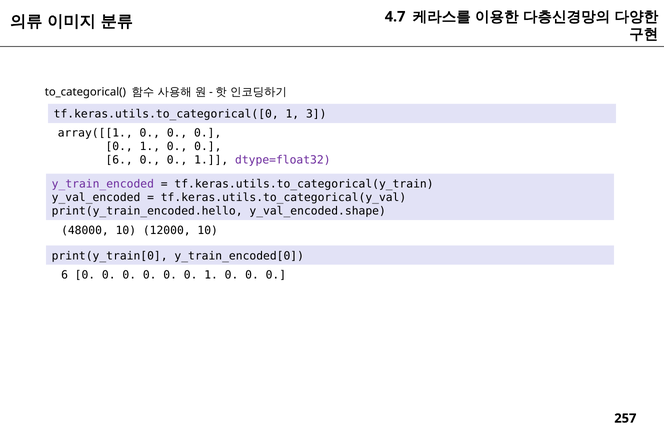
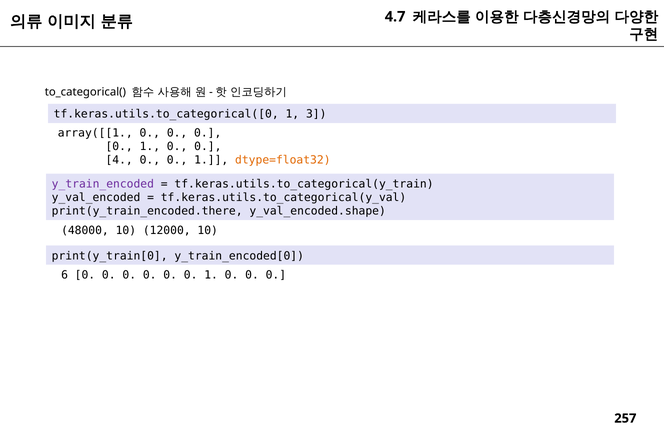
6: 6 -> 4 (119, 160)
dtype=float32 colour: purple -> orange (283, 160)
print(y_train_encoded.hello: print(y_train_encoded.hello -> print(y_train_encoded.there (147, 211)
